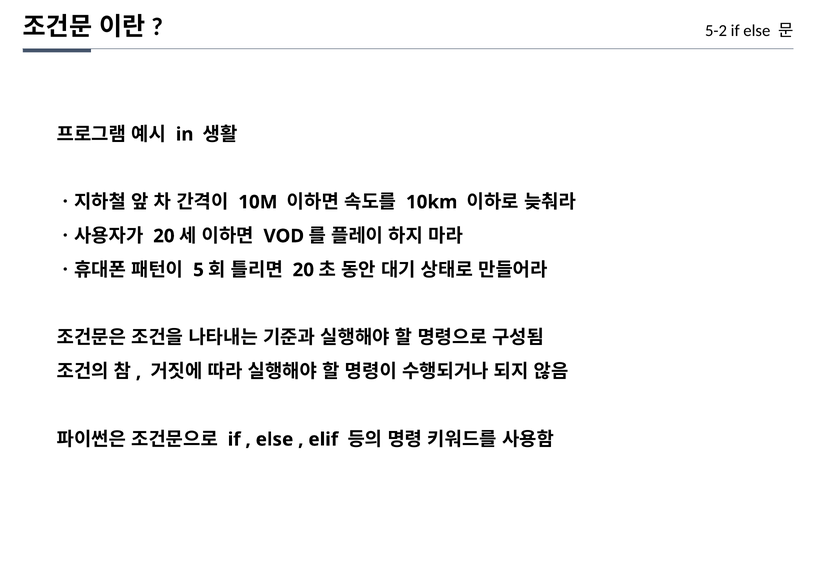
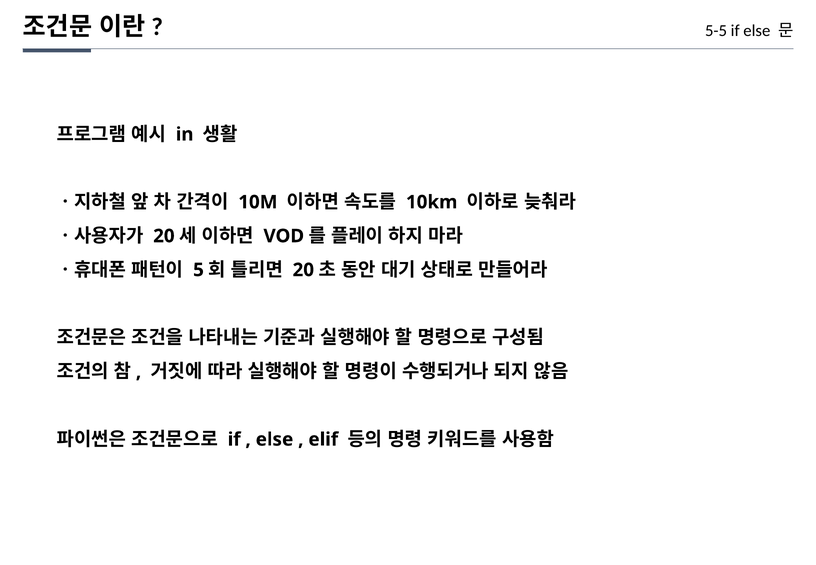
5-2: 5-2 -> 5-5 (716, 31)
